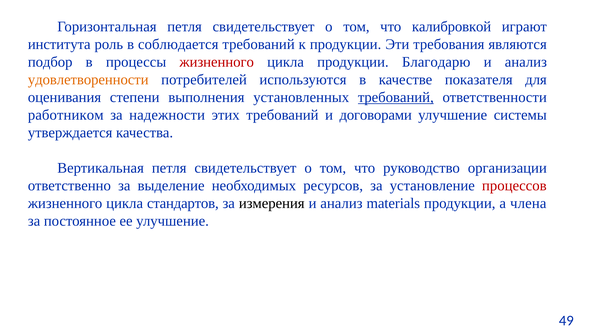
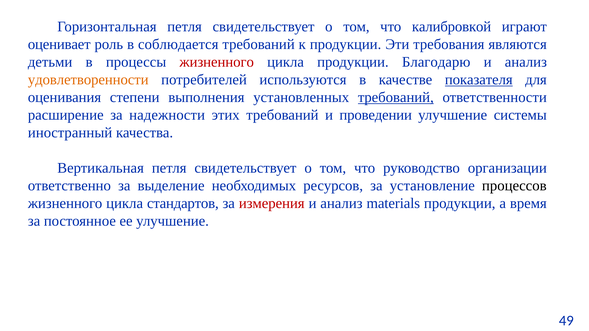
института: института -> оценивает (59, 44)
подбор: подбор -> детьми (50, 62)
показателя underline: none -> present (479, 80)
работником: работником -> расширение (66, 115)
договорами: договорами -> проведении (376, 115)
утверждается: утверждается -> иностранный (70, 133)
процессов colour: red -> black (514, 186)
измерения colour: black -> red (272, 203)
члена: члена -> время (528, 203)
